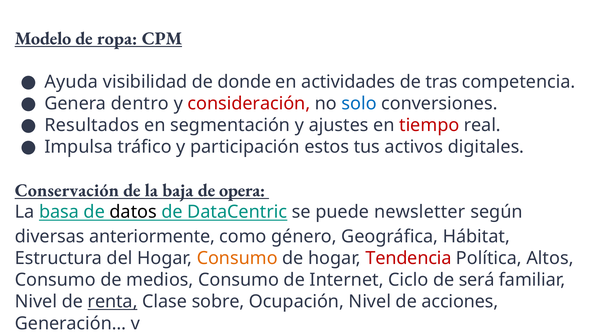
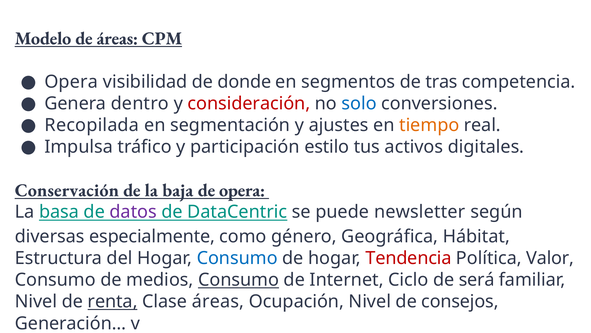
de ropa: ropa -> áreas (117, 38)
Ayuda: Ayuda -> Opera (71, 82)
actividades: actividades -> segmentos (348, 82)
Resultados: Resultados -> Recopilada (92, 125)
tiempo colour: red -> orange (429, 125)
estos: estos -> estilo (327, 147)
datos colour: black -> purple (133, 212)
anteriormente: anteriormente -> especialmente (152, 236)
Consumo colour: orange -> blue (237, 258)
Altos: Altos -> Valor (550, 258)
Consumo underline: none -> present (239, 280)
Clase sobre: sobre -> áreas (218, 301)
acciones: acciones -> consejos (460, 301)
